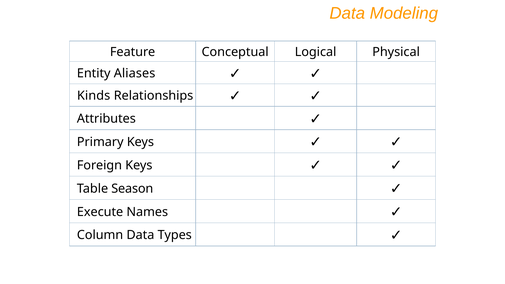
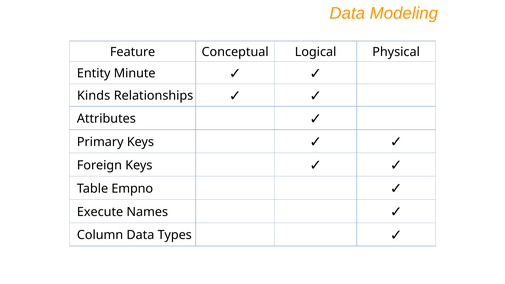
Aliases: Aliases -> Minute (135, 73)
Season: Season -> Empno (132, 189)
